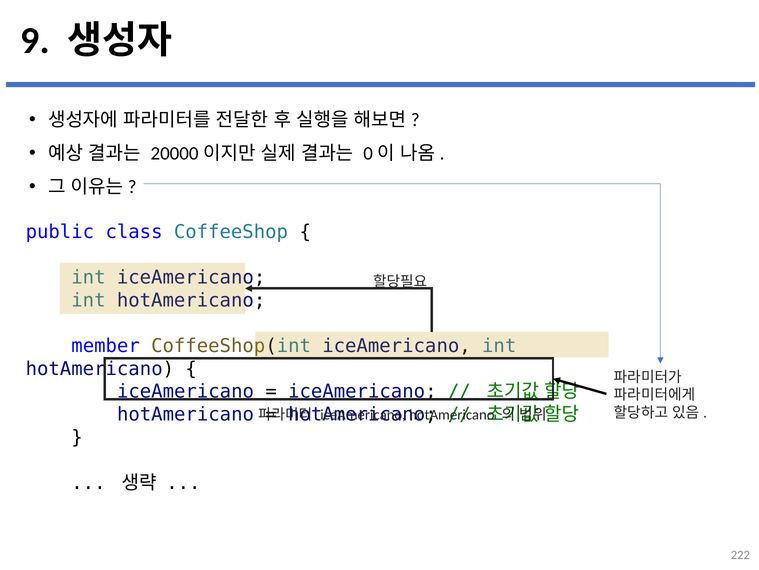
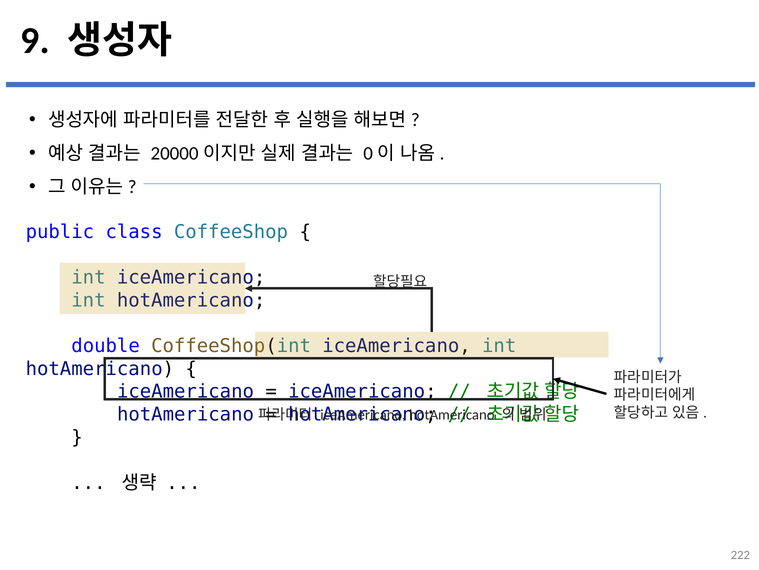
member: member -> double (106, 346)
